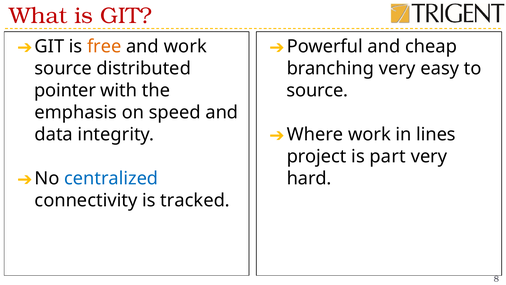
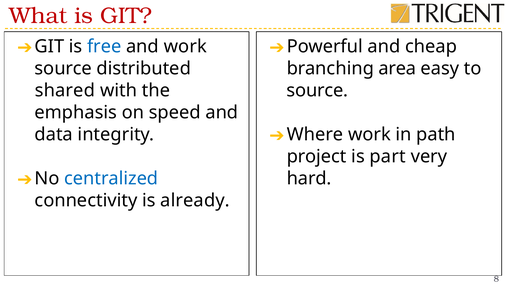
free colour: orange -> blue (104, 46)
branching very: very -> area (397, 68)
pointer: pointer -> shared (65, 90)
lines: lines -> path (436, 134)
tracked: tracked -> already (195, 200)
